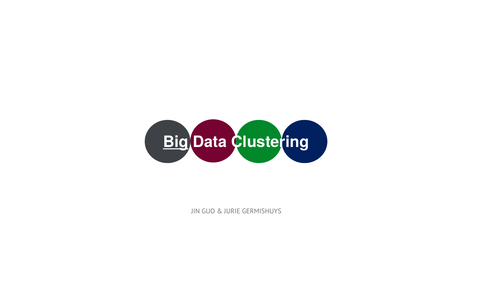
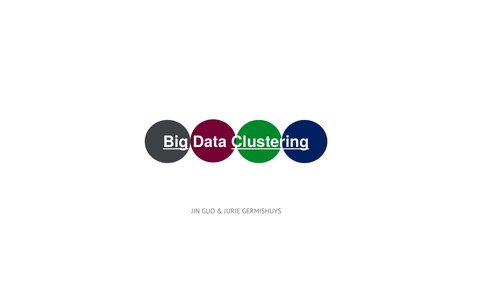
Clustering underline: none -> present (270, 142)
